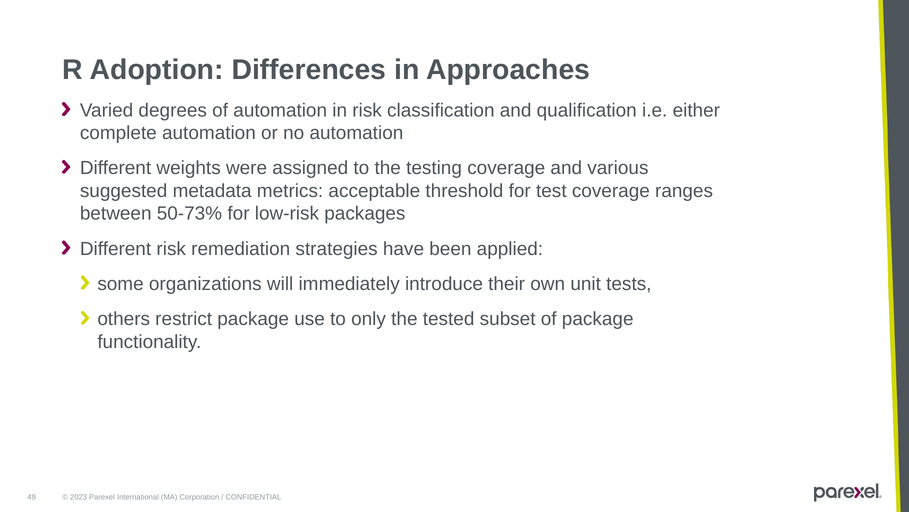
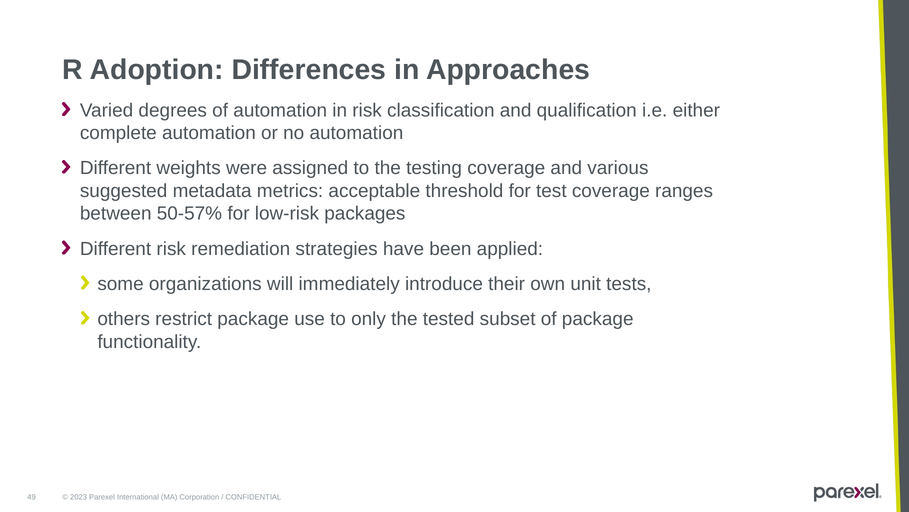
50-73%: 50-73% -> 50-57% (189, 213)
